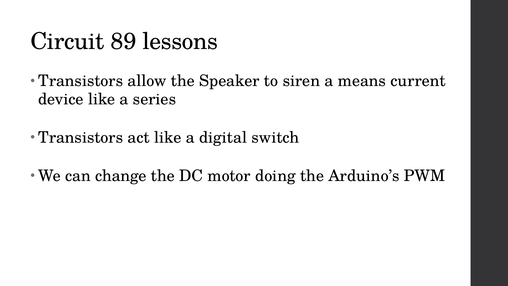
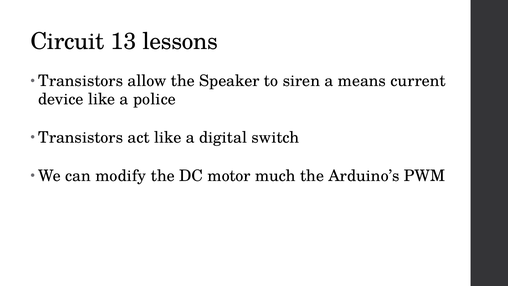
89: 89 -> 13 (123, 41)
series: series -> police (154, 99)
change: change -> modify (121, 176)
doing: doing -> much (275, 176)
